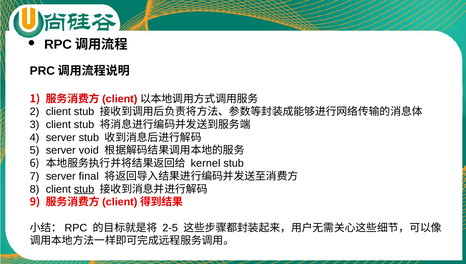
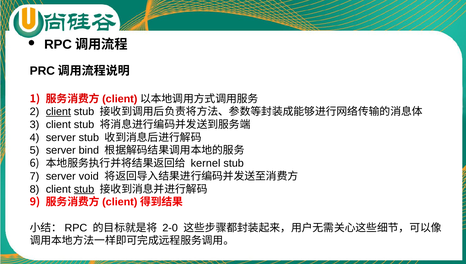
client underline: none -> present (58, 112)
void: void -> bind (89, 151)
final: final -> void (89, 176)
2-5: 2-5 -> 2-0 (170, 228)
